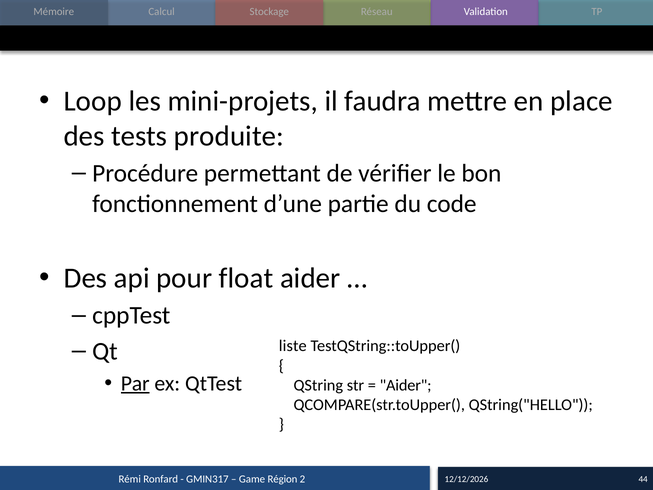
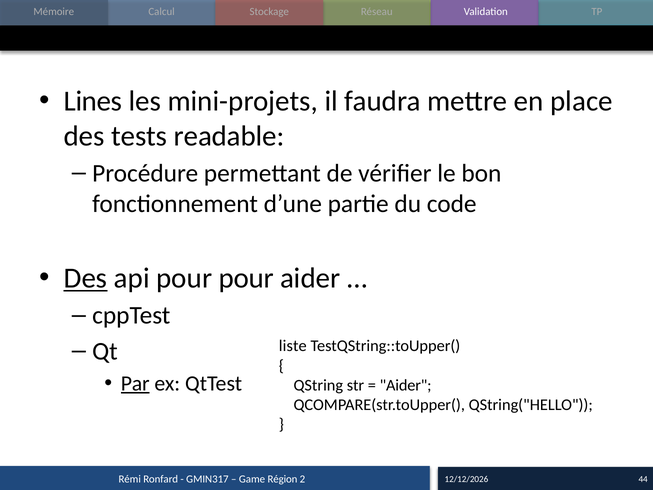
Loop: Loop -> Lines (93, 101)
produite: produite -> readable (229, 136)
Des underline: none -> present (86, 278)
pour float: float -> pour (246, 278)
